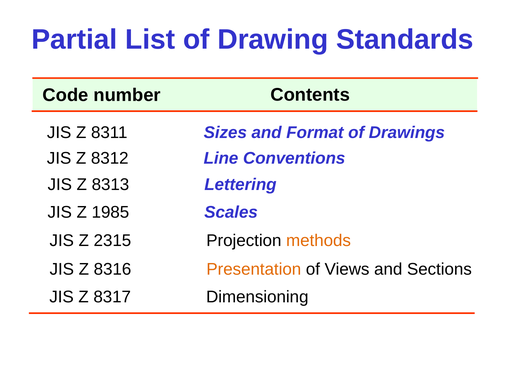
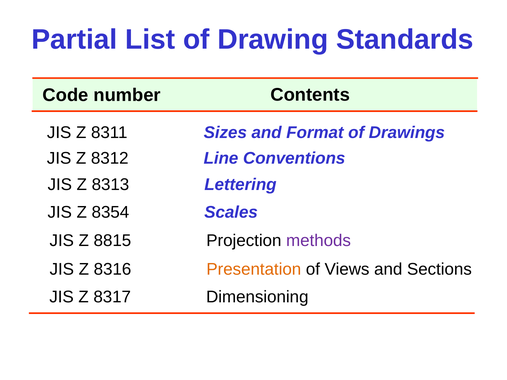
1985: 1985 -> 8354 (110, 212)
2315: 2315 -> 8815 (112, 241)
methods colour: orange -> purple (319, 241)
